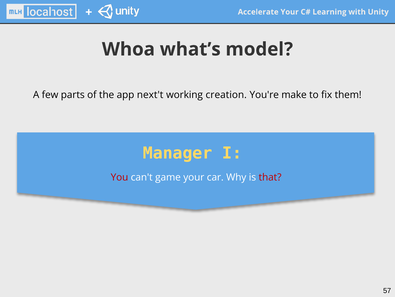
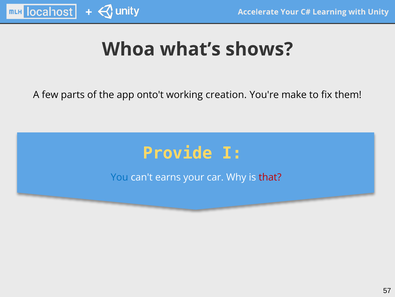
model: model -> shows (259, 49)
next't: next't -> onto't (150, 95)
Manager: Manager -> Provide (178, 153)
You colour: red -> blue (119, 177)
game: game -> earns (168, 177)
